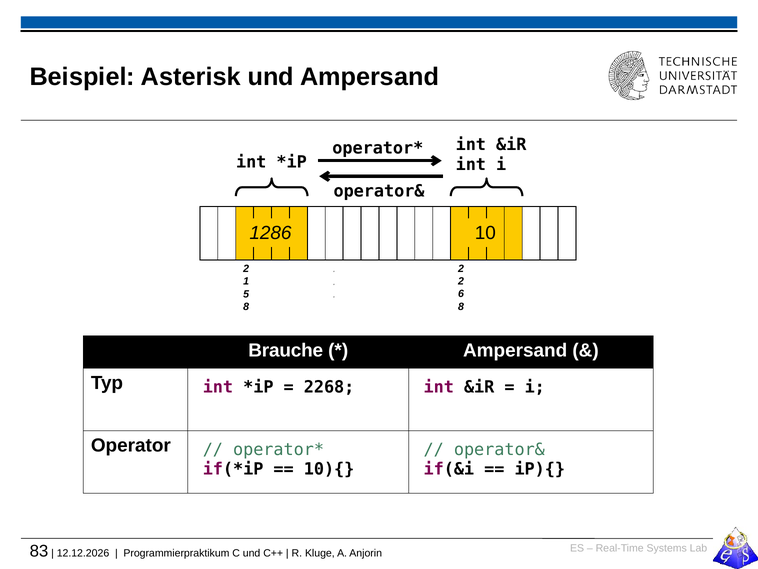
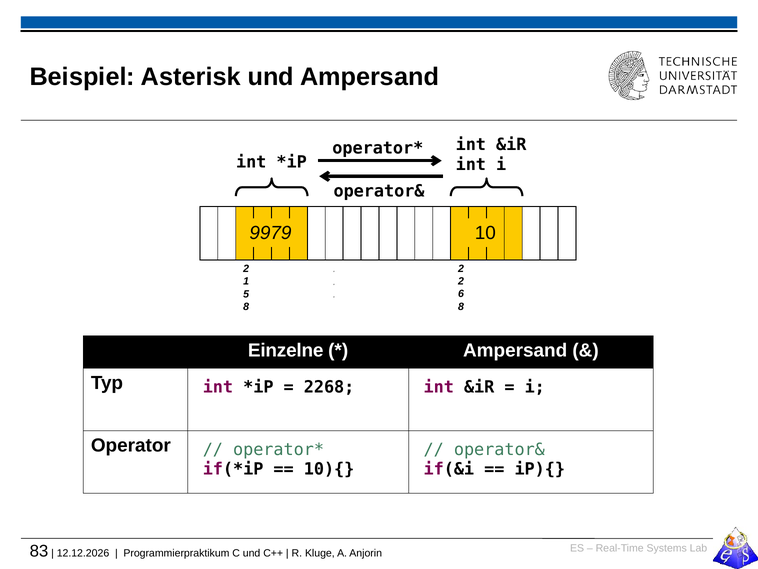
1286: 1286 -> 9979 (270, 233)
Brauche: Brauche -> Einzelne (286, 350)
